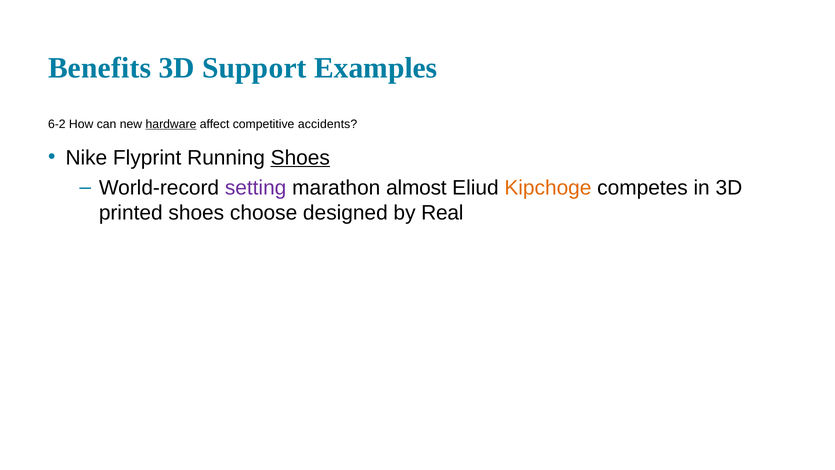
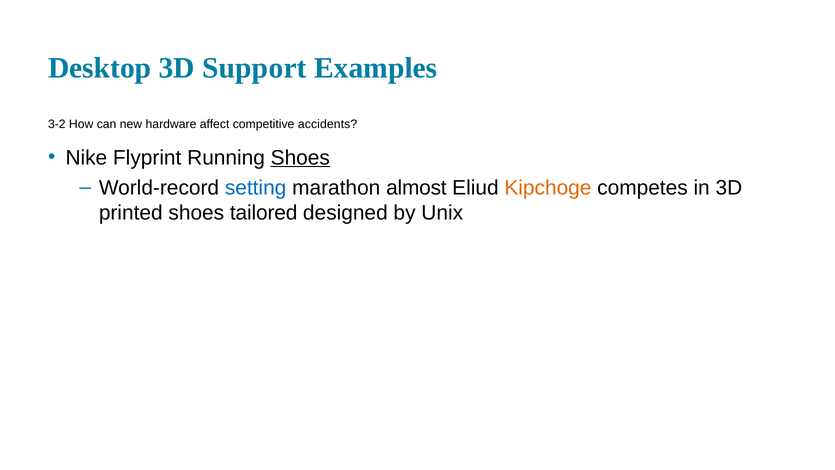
Benefits: Benefits -> Desktop (100, 68)
6-2: 6-2 -> 3-2 (57, 124)
hardware underline: present -> none (171, 124)
setting colour: purple -> blue (256, 188)
choose: choose -> tailored (264, 213)
Real: Real -> Unix (442, 213)
